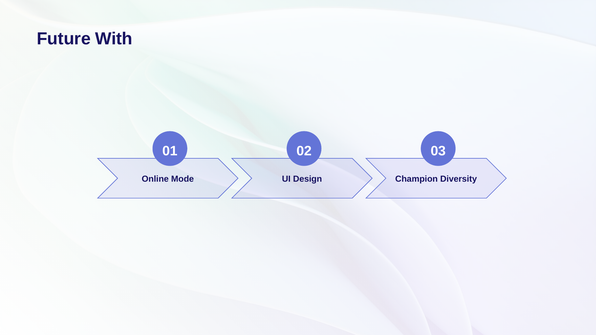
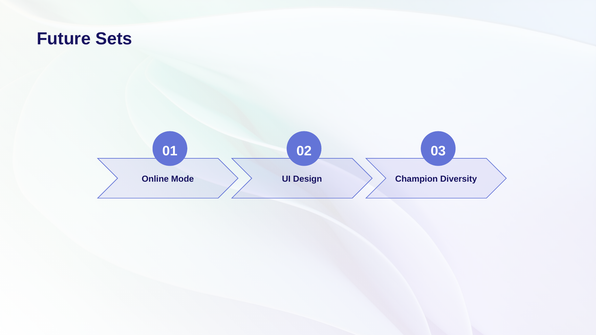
With: With -> Sets (114, 39)
